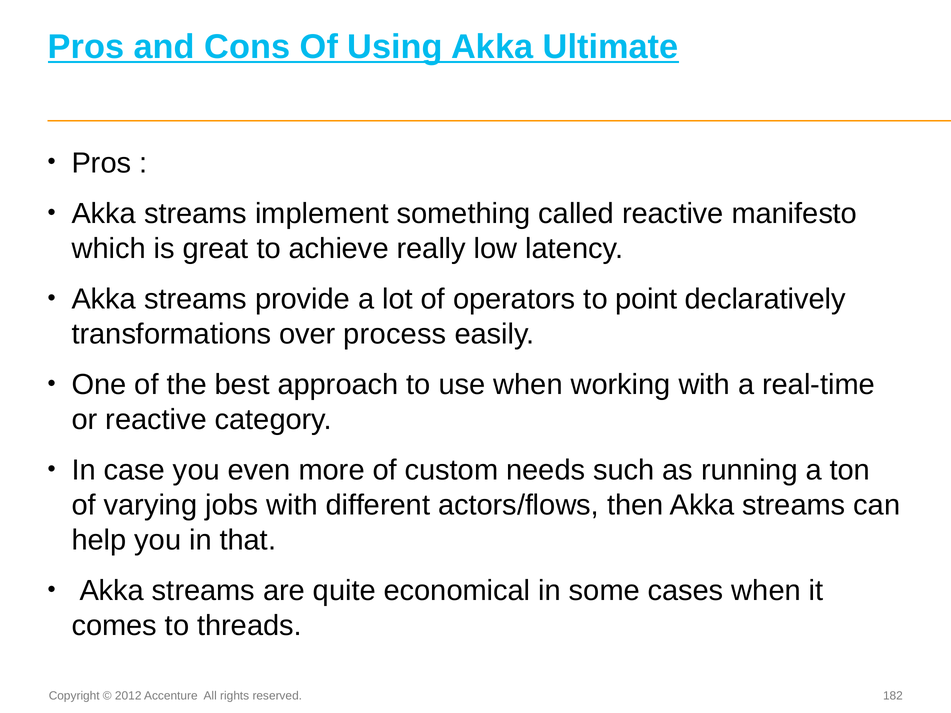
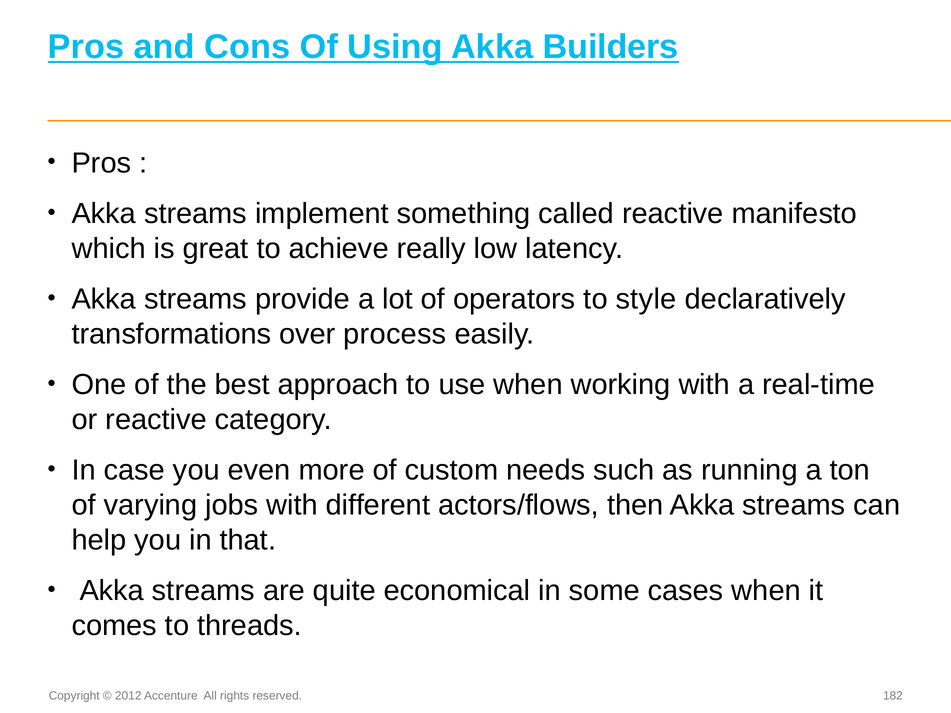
Ultimate: Ultimate -> Builders (611, 47)
point: point -> style (646, 299)
